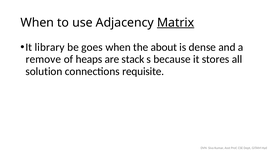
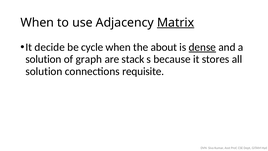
library: library -> decide (50, 47)
goes: goes -> cycle (92, 47)
dense underline: none -> present (202, 47)
remove: remove -> solution (43, 59)
heaps: heaps -> graph (89, 59)
